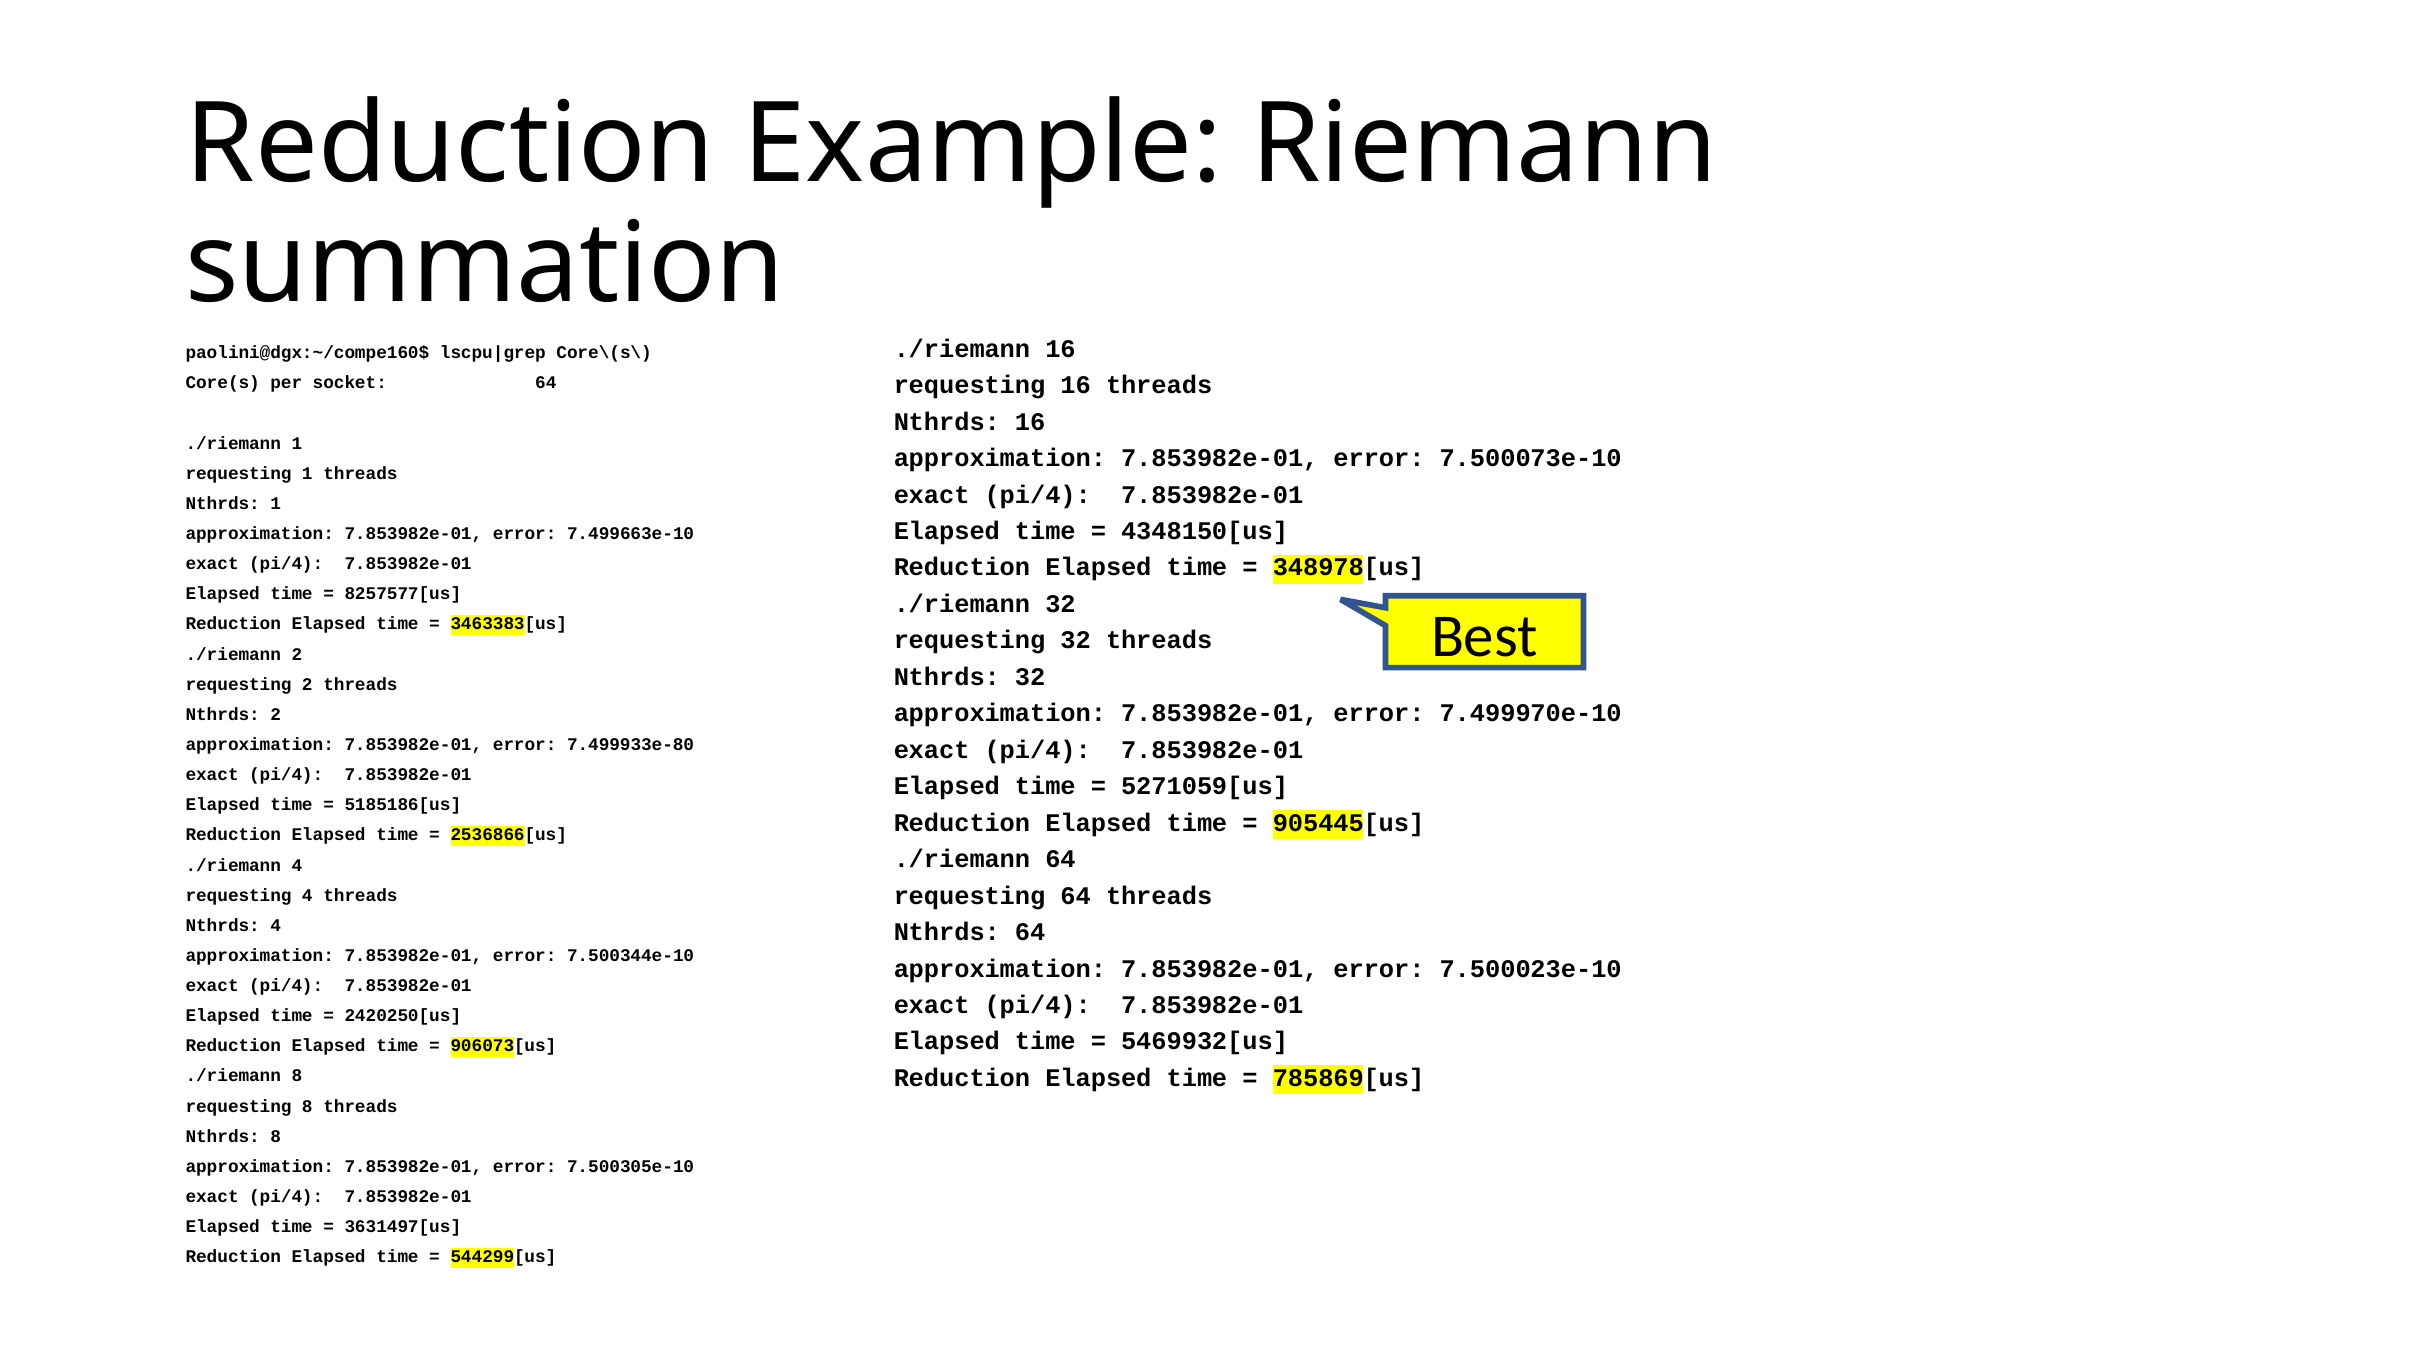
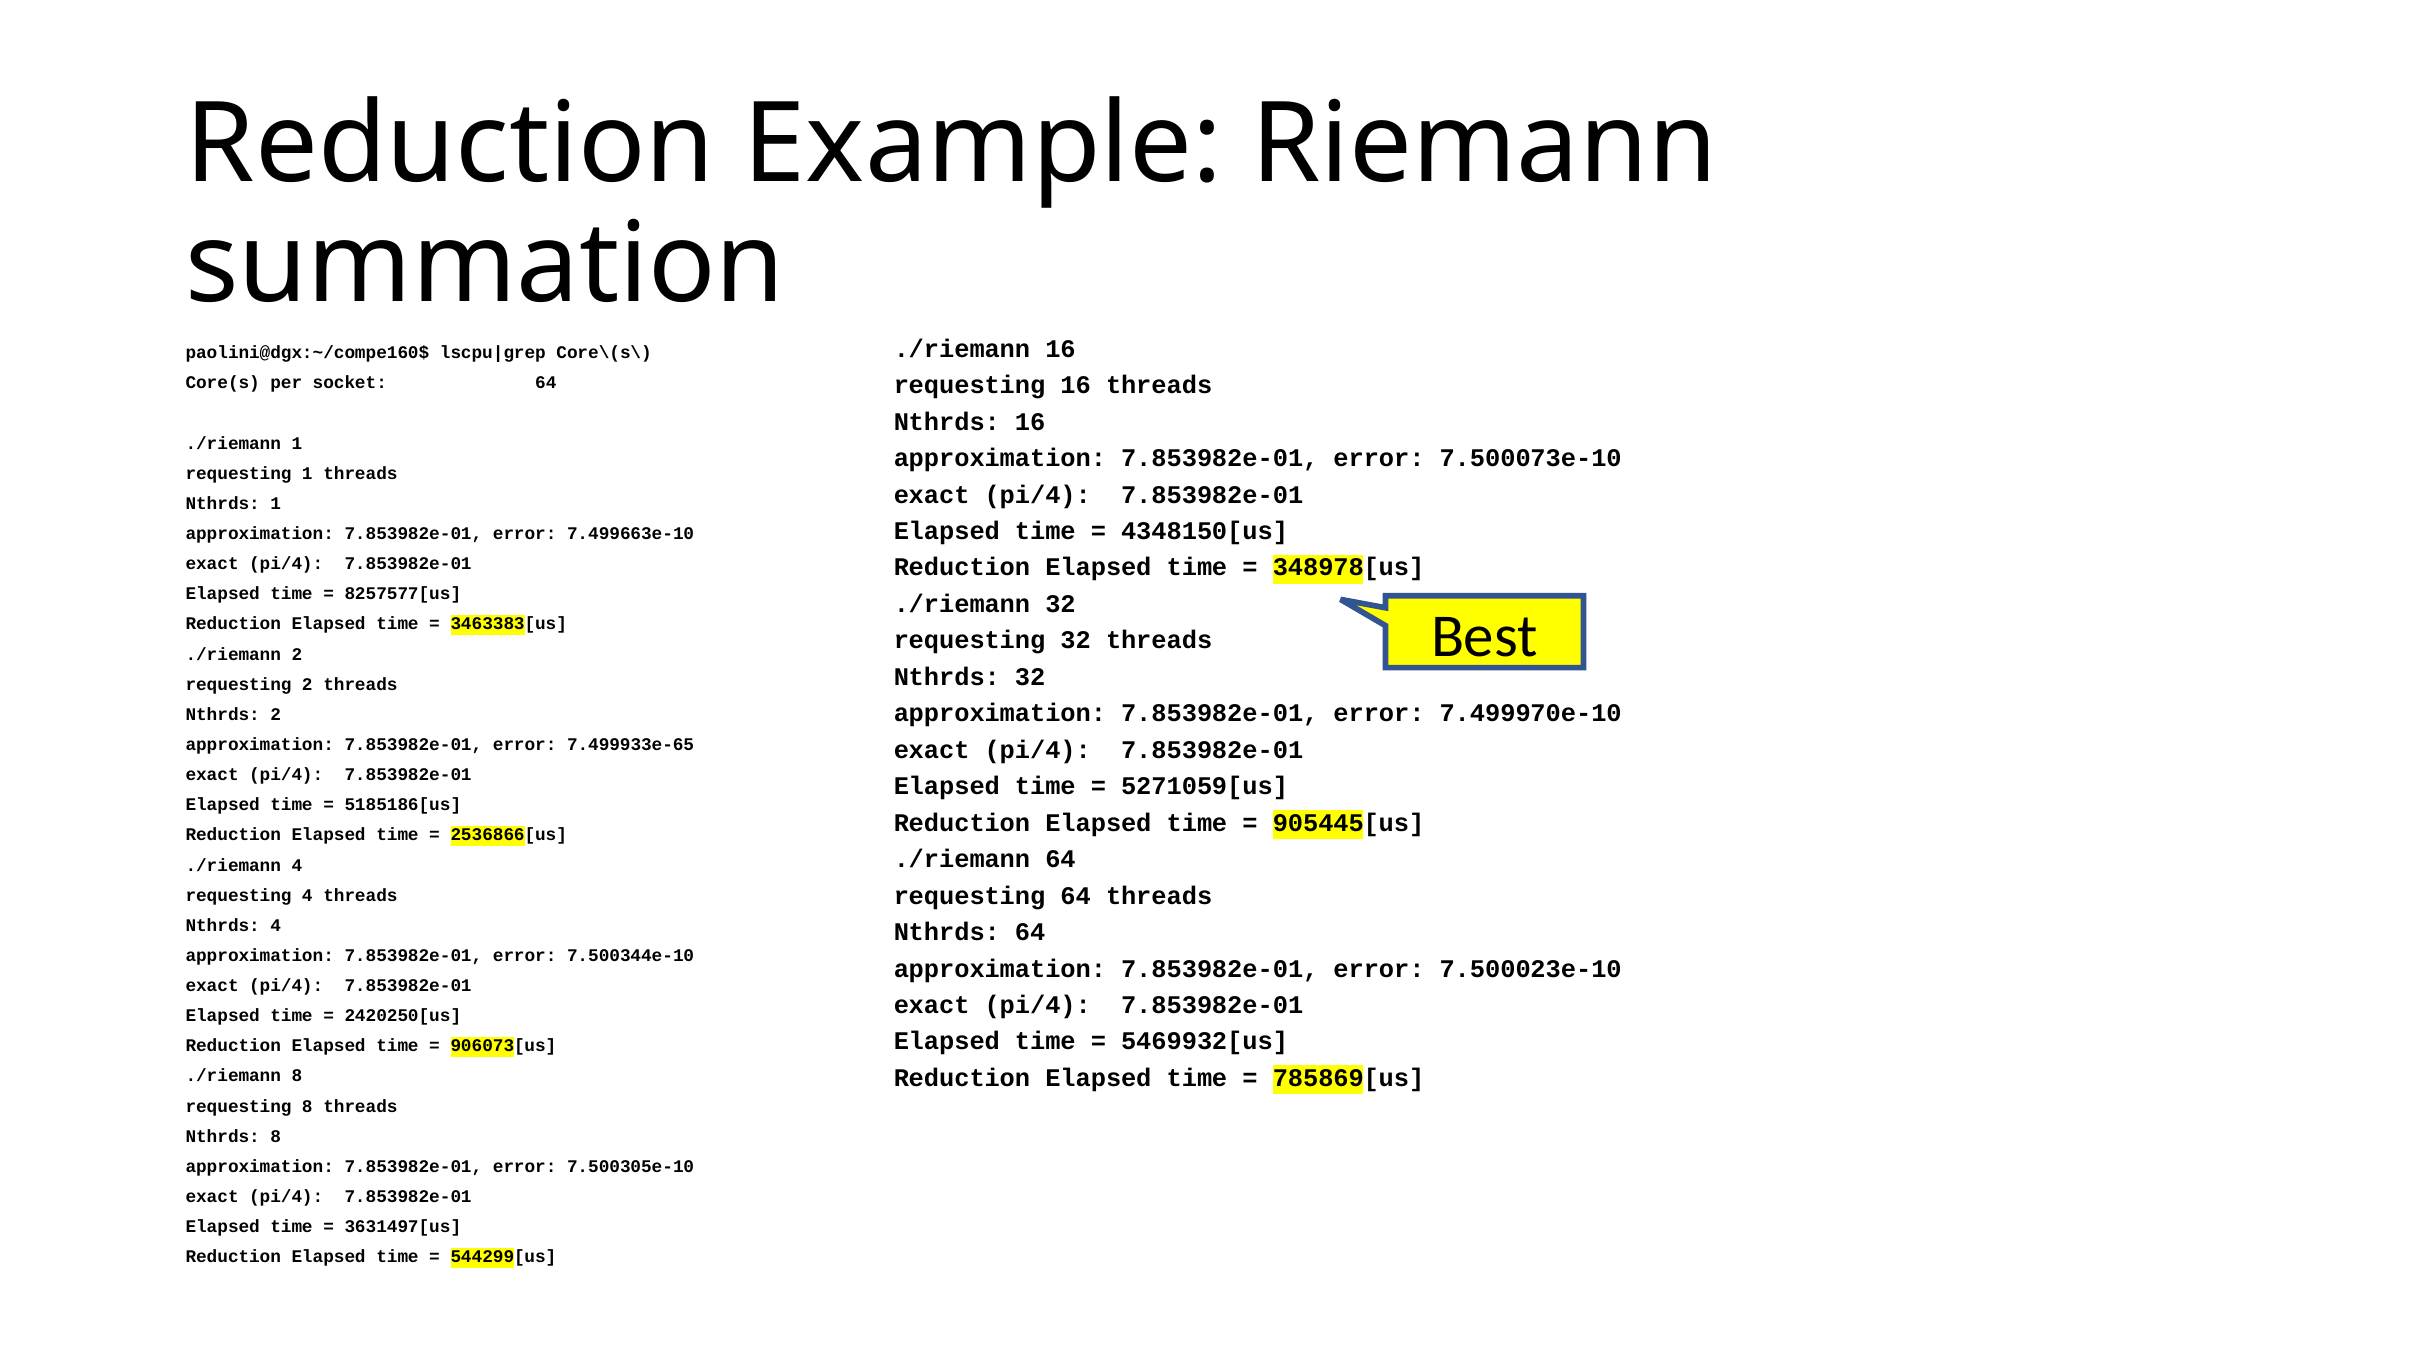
7.499933e-80: 7.499933e-80 -> 7.499933e-65 (631, 745)
